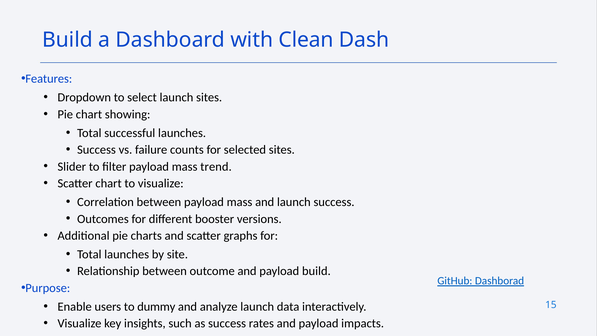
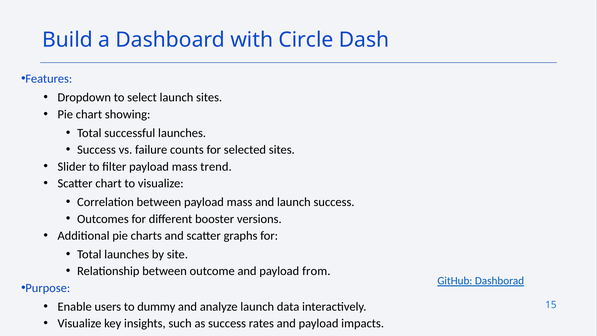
Clean: Clean -> Circle (306, 40)
payload build: build -> from (316, 271)
